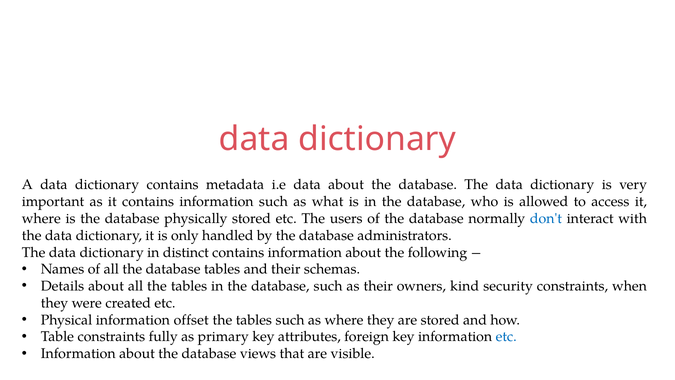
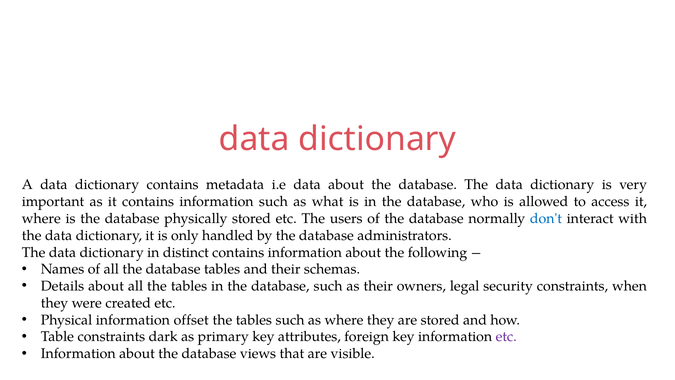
kind: kind -> legal (465, 286)
fully: fully -> dark (163, 337)
etc colour: blue -> purple (506, 337)
